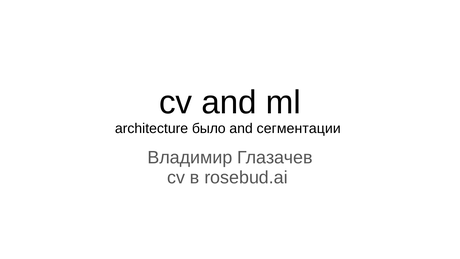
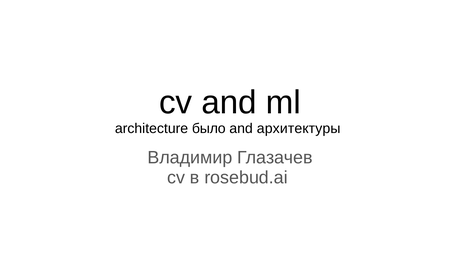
сегментации: сегментации -> архитектуры (299, 128)
